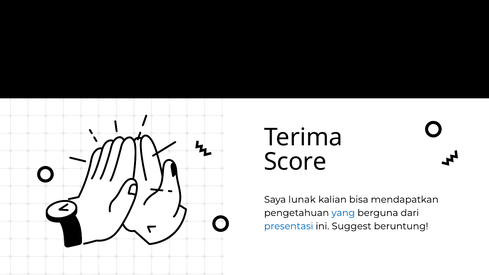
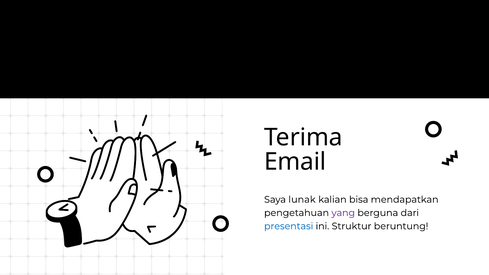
Score: Score -> Email (295, 162)
yang colour: blue -> purple (343, 213)
Suggest: Suggest -> Struktur (352, 226)
